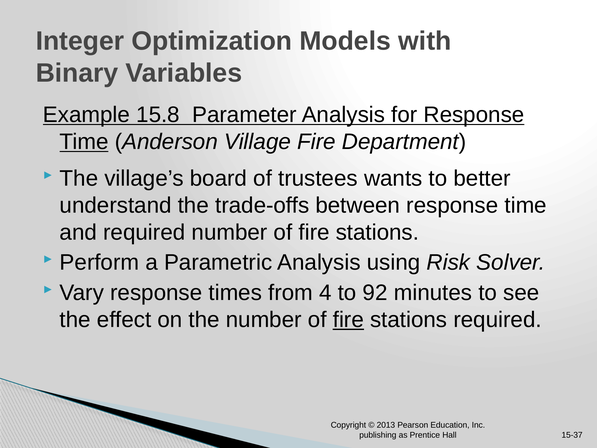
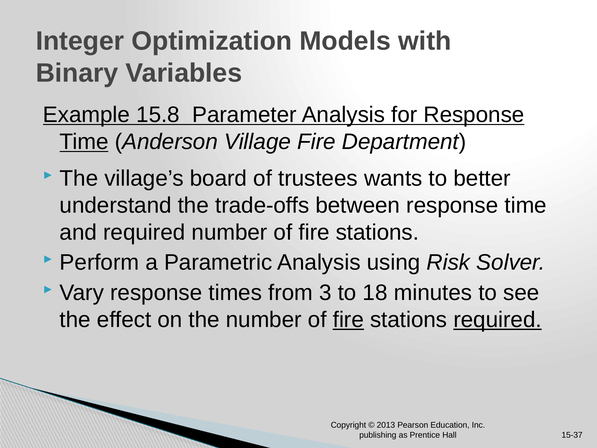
4: 4 -> 3 (325, 293)
92: 92 -> 18 (375, 293)
required underline: none -> present (498, 319)
